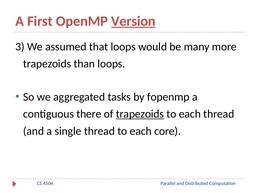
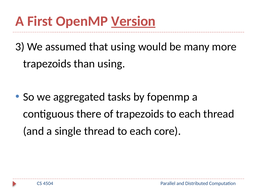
that loops: loops -> using (123, 47)
than loops: loops -> using (111, 64)
trapezoids underline: present -> none (140, 114)
